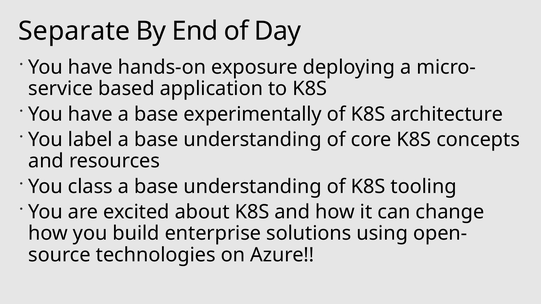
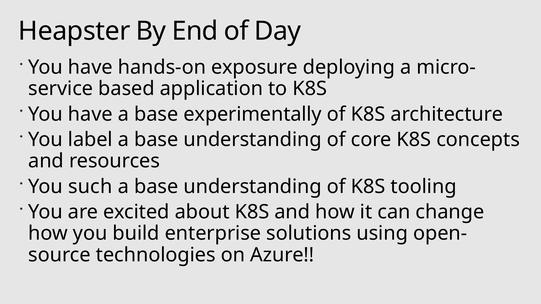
Separate: Separate -> Heapster (74, 31)
class: class -> such (90, 187)
